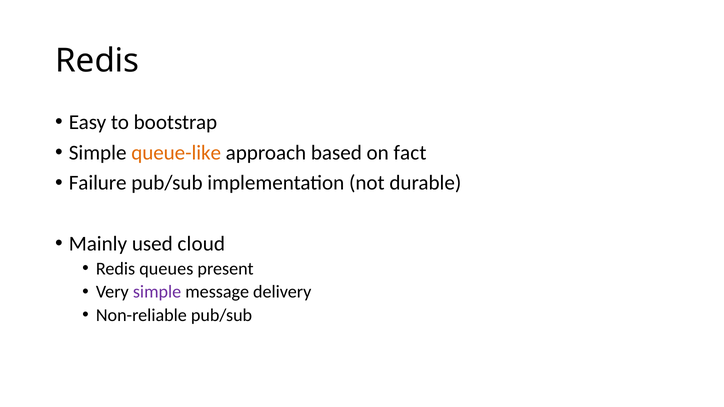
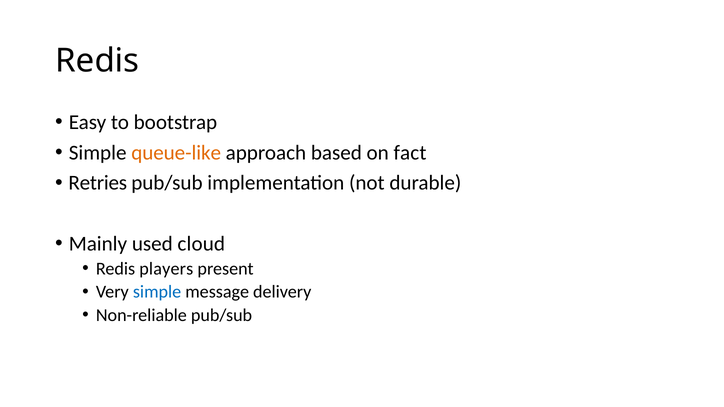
Failure: Failure -> Retries (98, 183)
queues: queues -> players (166, 269)
simple colour: purple -> blue (157, 292)
